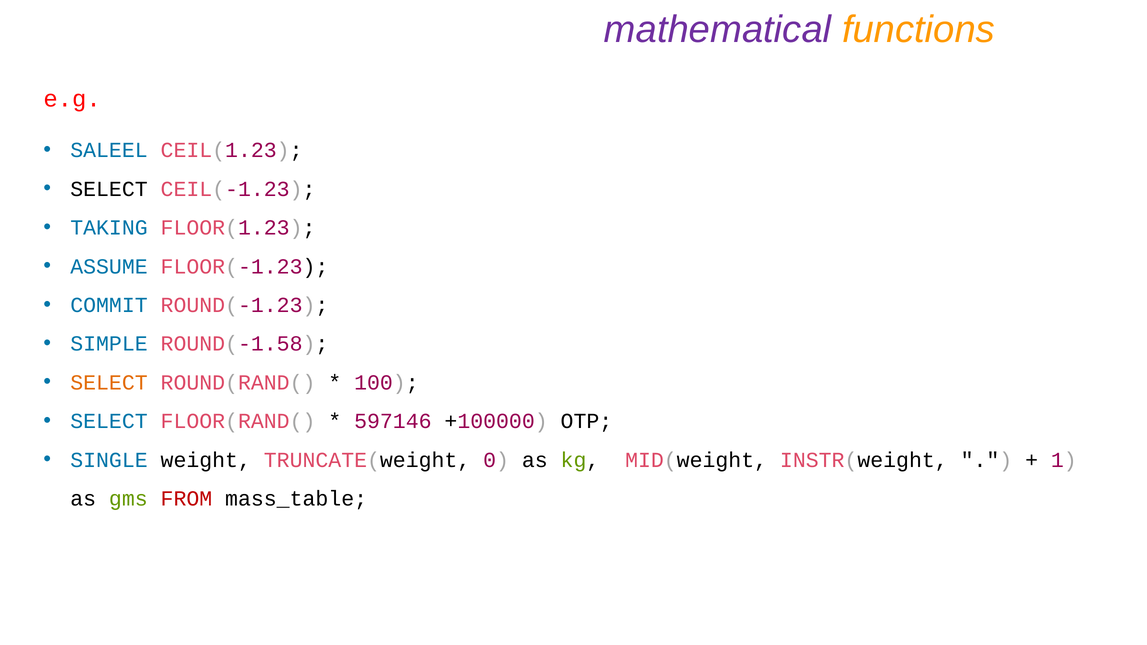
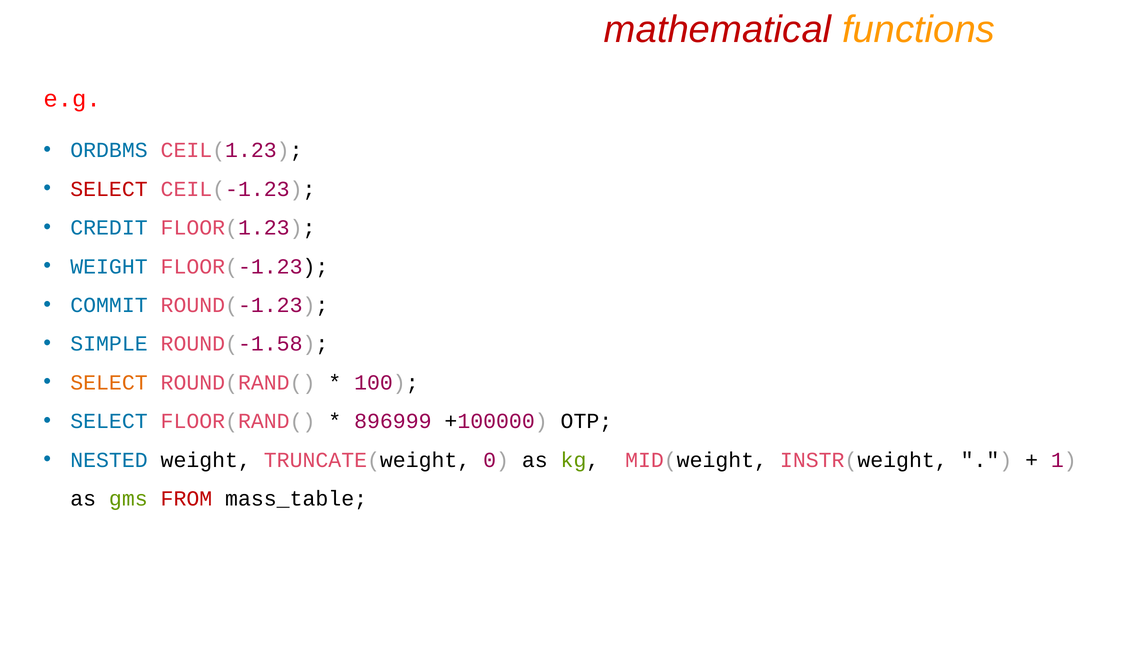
mathematical colour: purple -> red (718, 30)
SALEEL: SALEEL -> ORDBMS (109, 150)
SELECT colour: black -> red (109, 189)
TAKING: TAKING -> CREDIT (109, 228)
ASSUME: ASSUME -> WEIGHT (109, 267)
597146: 597146 -> 896999 (393, 421)
SINGLE: SINGLE -> NESTED (109, 460)
